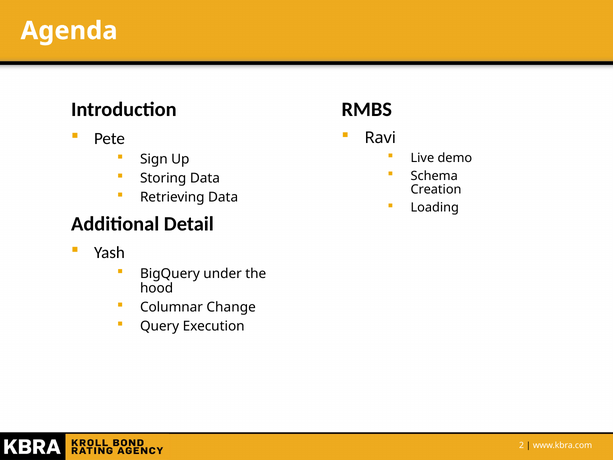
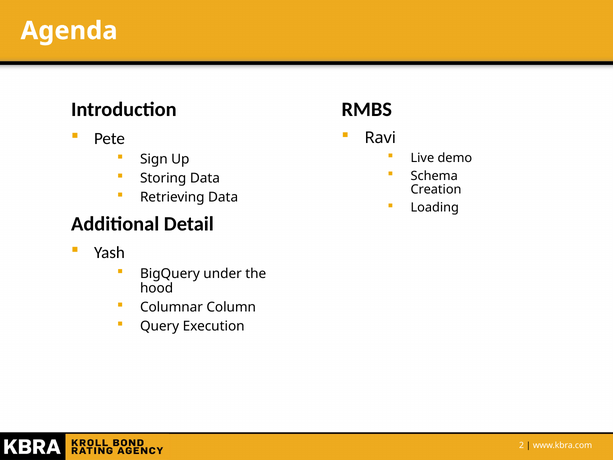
Change: Change -> Column (231, 307)
